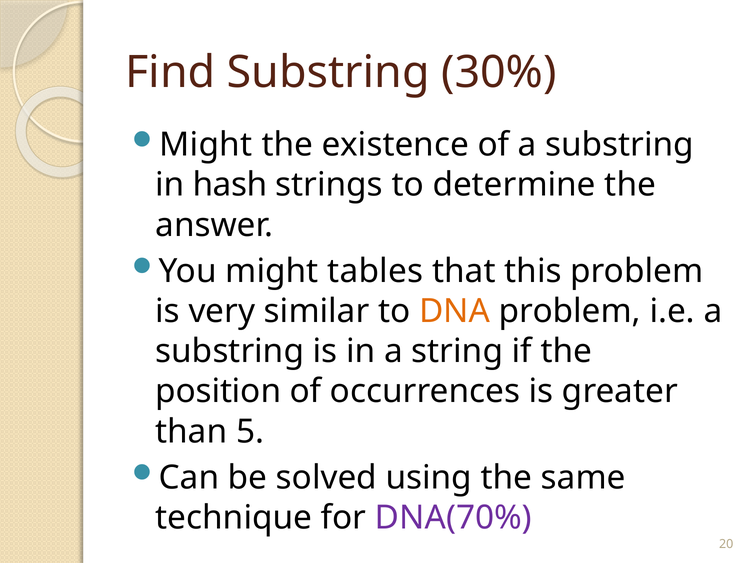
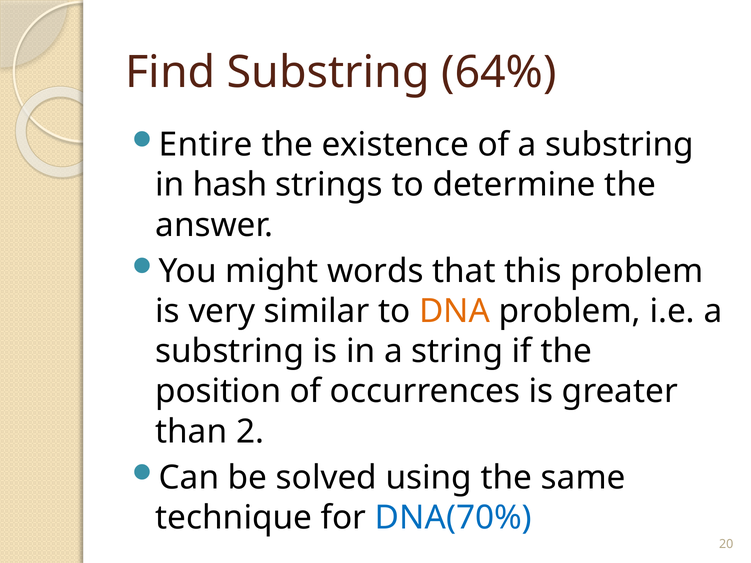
30%: 30% -> 64% (499, 73)
Might: Might -> Entire (206, 145)
tables: tables -> words (375, 271)
5: 5 -> 2 (250, 432)
DNA(70% colour: purple -> blue (453, 518)
